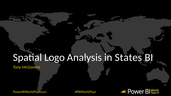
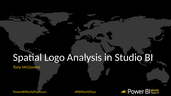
States: States -> Studio (129, 58)
